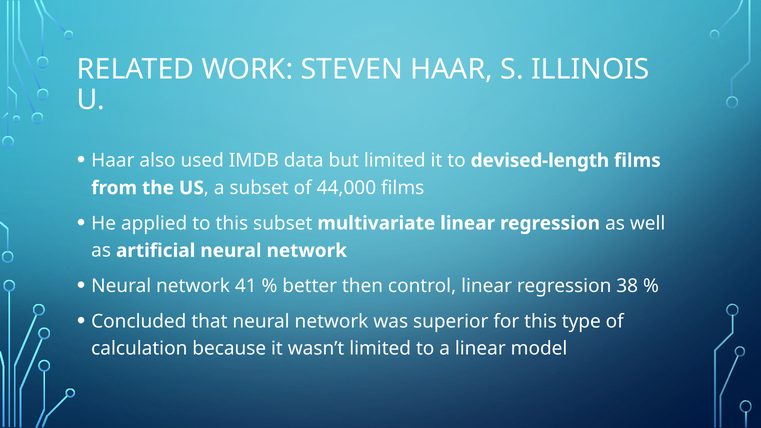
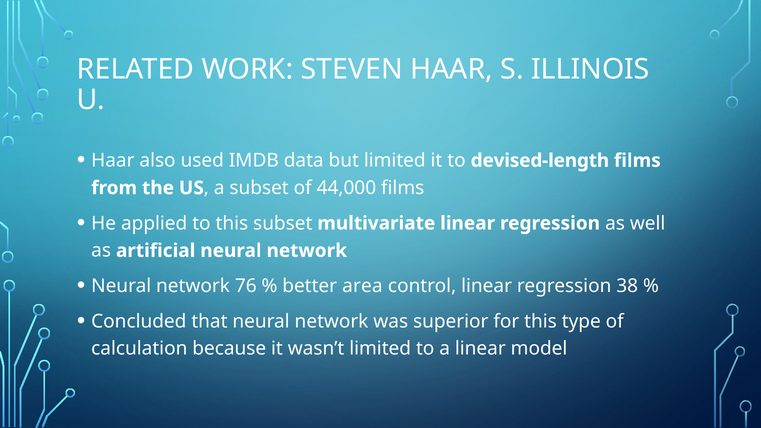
41: 41 -> 76 (246, 286)
then: then -> area (362, 286)
